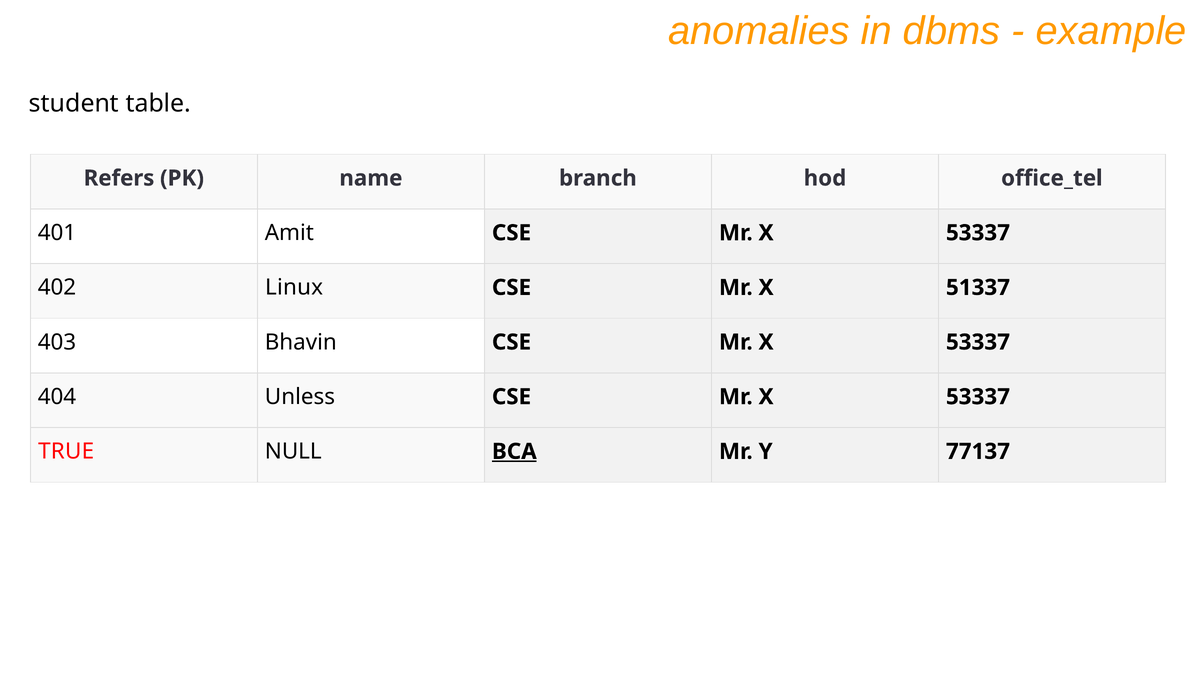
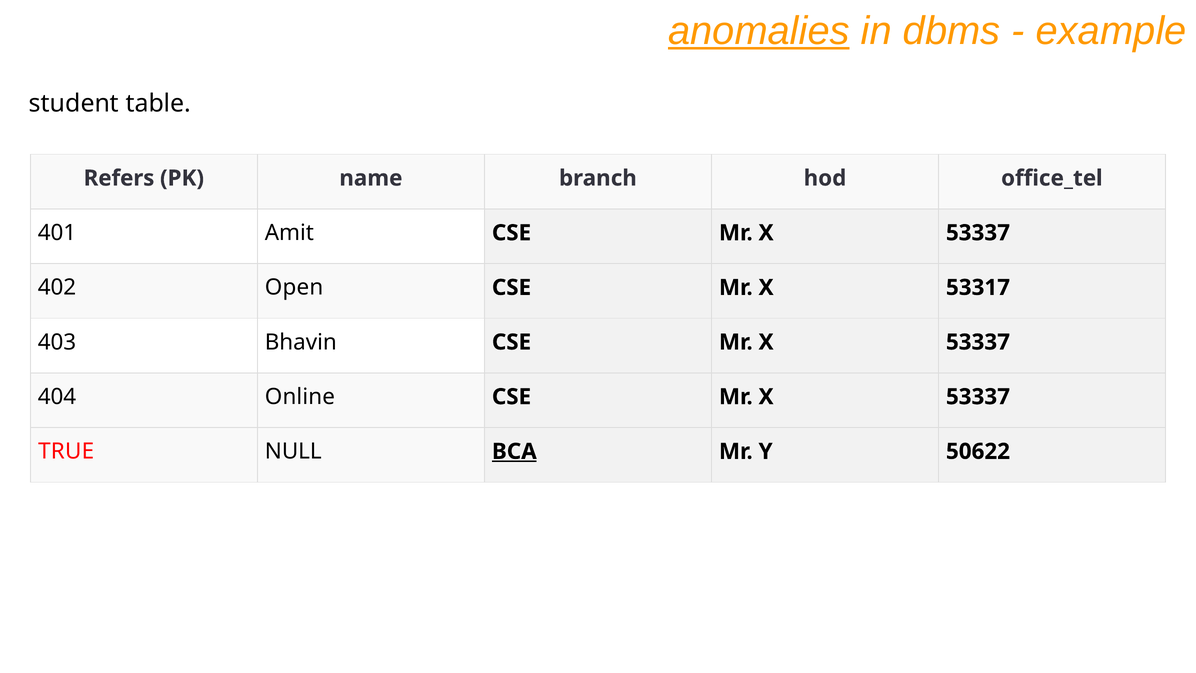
anomalies underline: none -> present (759, 31)
Linux: Linux -> Open (294, 287)
51337: 51337 -> 53317 (978, 287)
Unless: Unless -> Online (300, 397)
77137: 77137 -> 50622 (978, 451)
